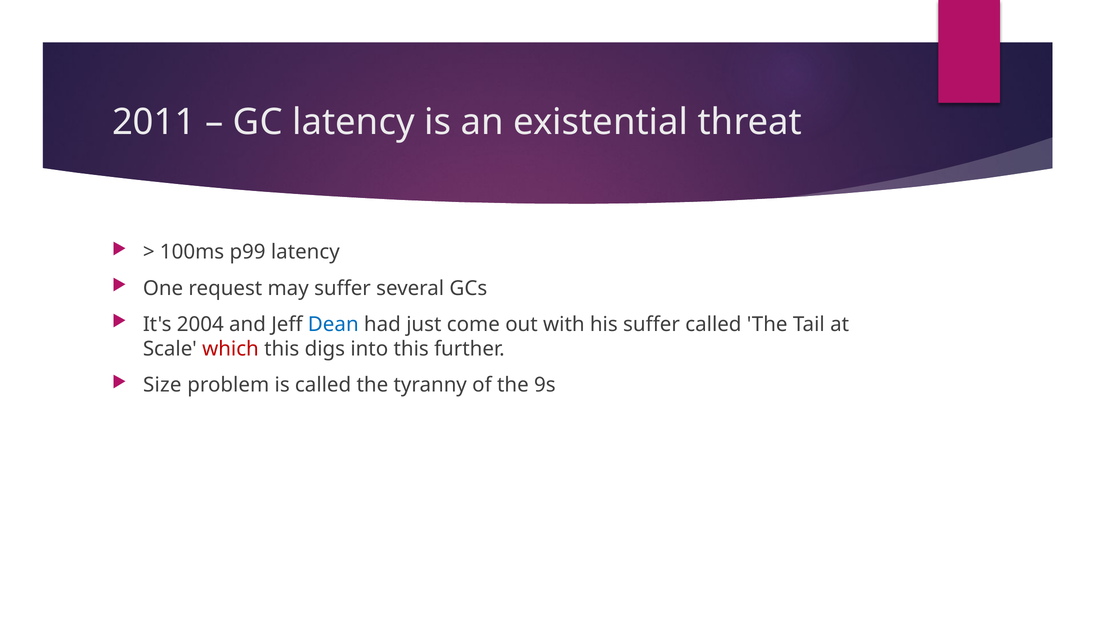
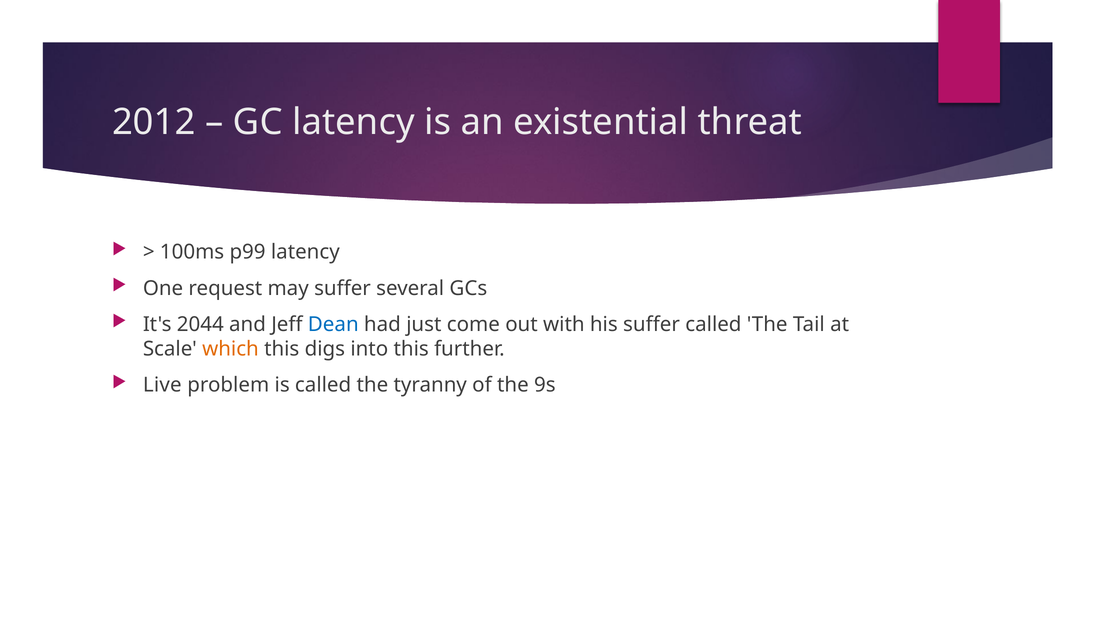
2011: 2011 -> 2012 (154, 122)
2004: 2004 -> 2044 (200, 324)
which colour: red -> orange (230, 349)
Size: Size -> Live (162, 385)
